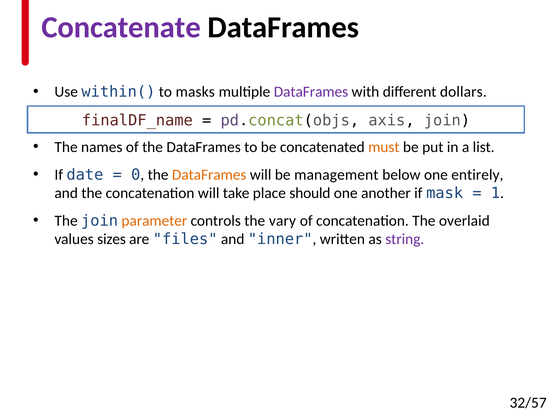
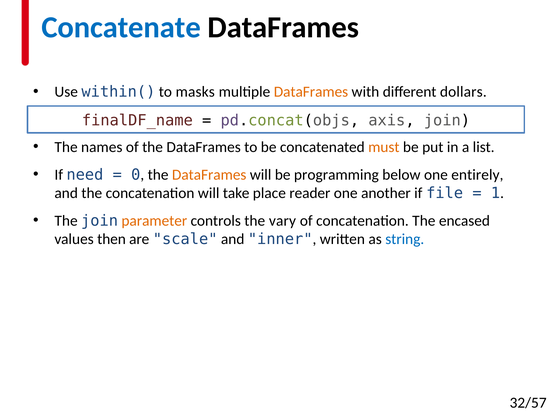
Concatenate colour: purple -> blue (121, 27)
DataFrames colour: purple -> orange (311, 92)
date: date -> need (85, 175)
management: management -> programming (336, 175)
should: should -> reader (310, 193)
mask: mask -> file (445, 193)
overlaid: overlaid -> encased (464, 221)
sizes: sizes -> then (112, 239)
files: files -> scale (185, 239)
string colour: purple -> blue (405, 239)
